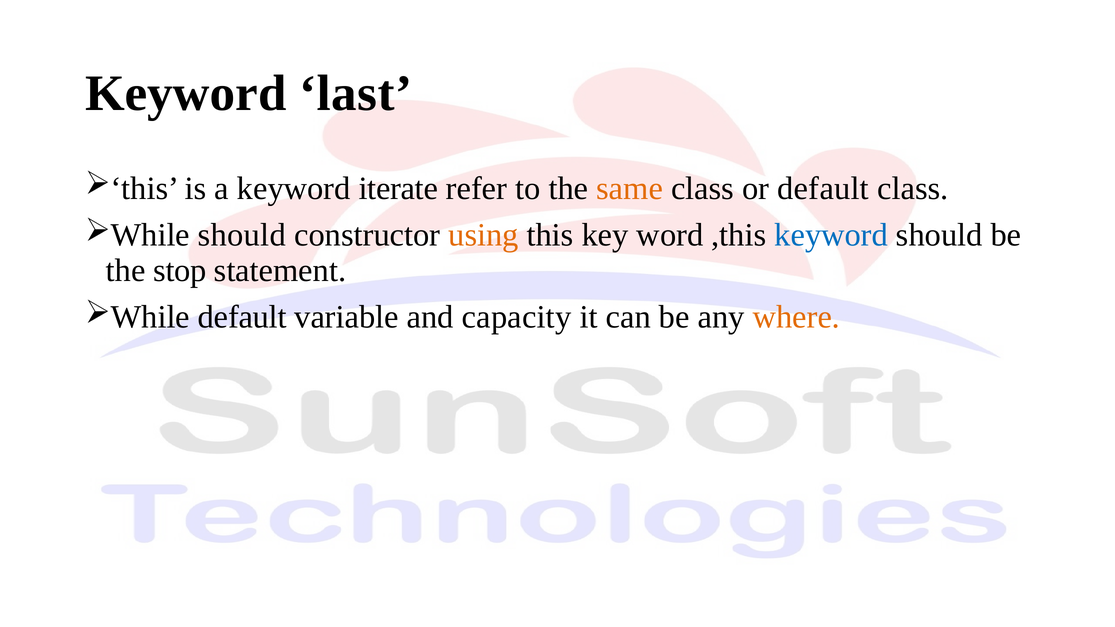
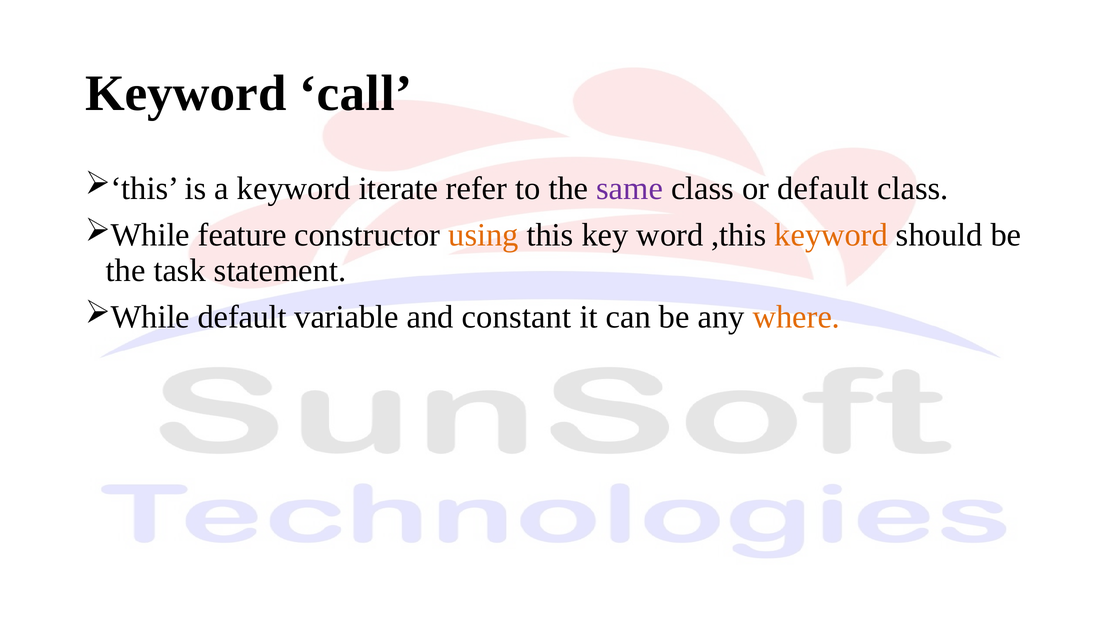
last: last -> call (356, 94)
same colour: orange -> purple (630, 189)
should: should -> feature (242, 235)
keyword colour: blue -> orange (831, 235)
stop: stop -> task (180, 270)
capacity: capacity -> constant (517, 317)
